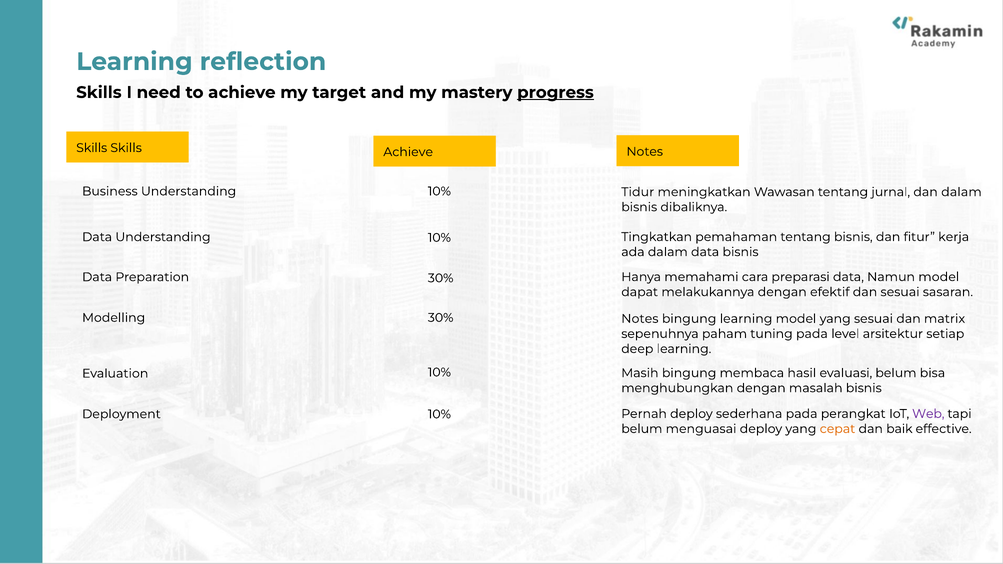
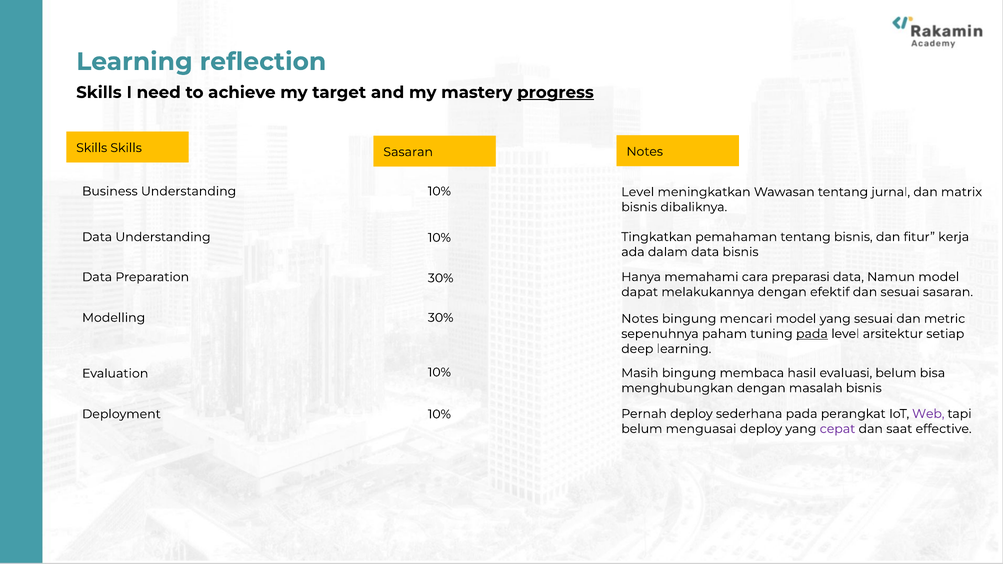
Skills Achieve: Achieve -> Sasaran (408, 152)
Tidur: Tidur -> Level (638, 192)
dan dalam: dalam -> matrix (962, 192)
bingung learning: learning -> mencari (746, 319)
matrix: matrix -> metric (945, 319)
pada underline: none -> present (812, 334)
cepat colour: orange -> purple (837, 429)
baik: baik -> saat (899, 429)
